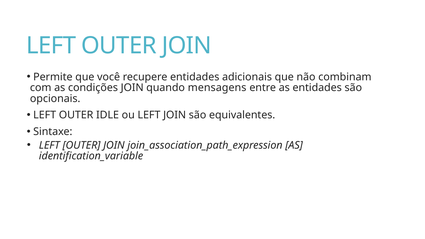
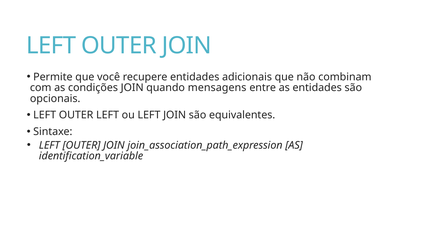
OUTER IDLE: IDLE -> LEFT (108, 115)
